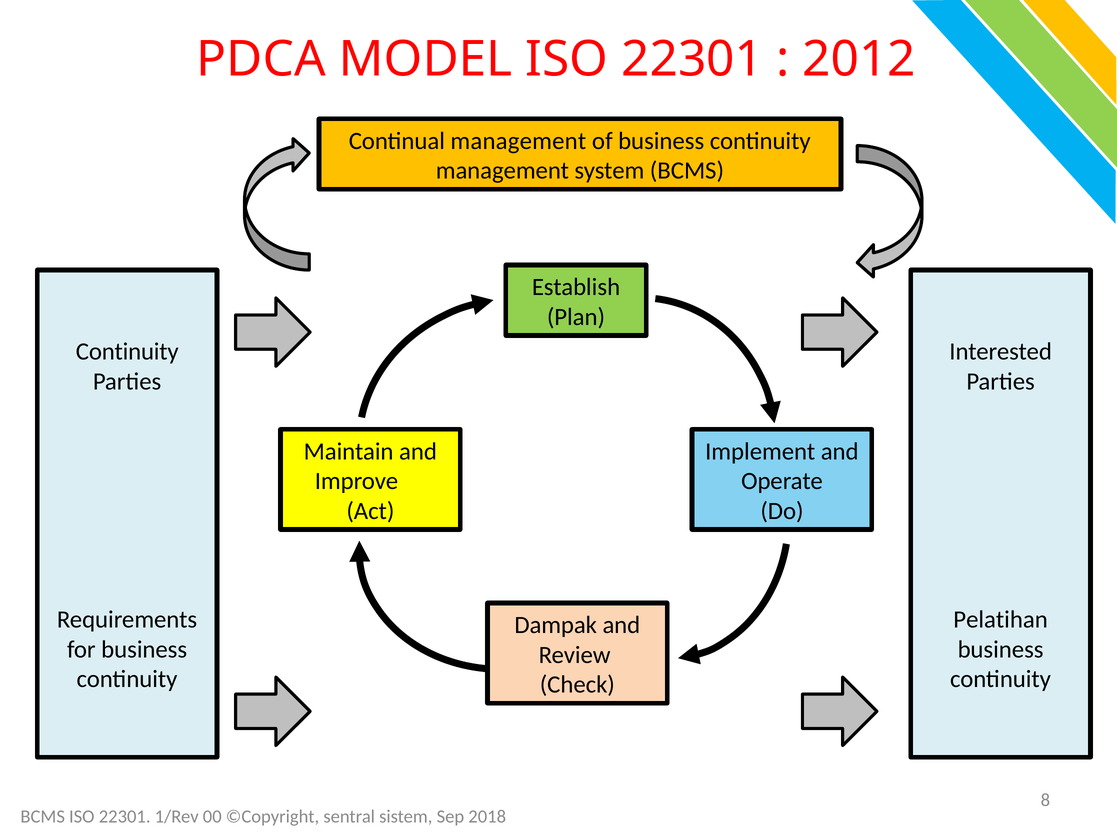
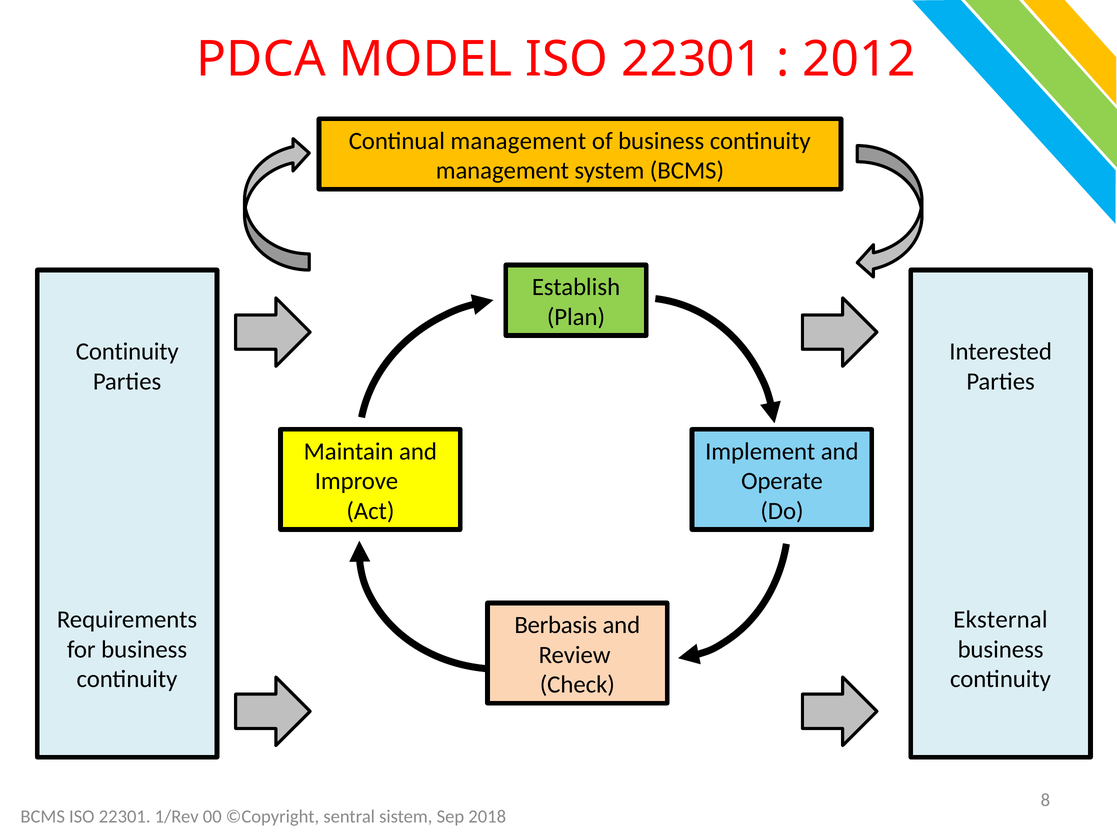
Pelatihan: Pelatihan -> Eksternal (1000, 619)
Dampak: Dampak -> Berbasis (556, 625)
